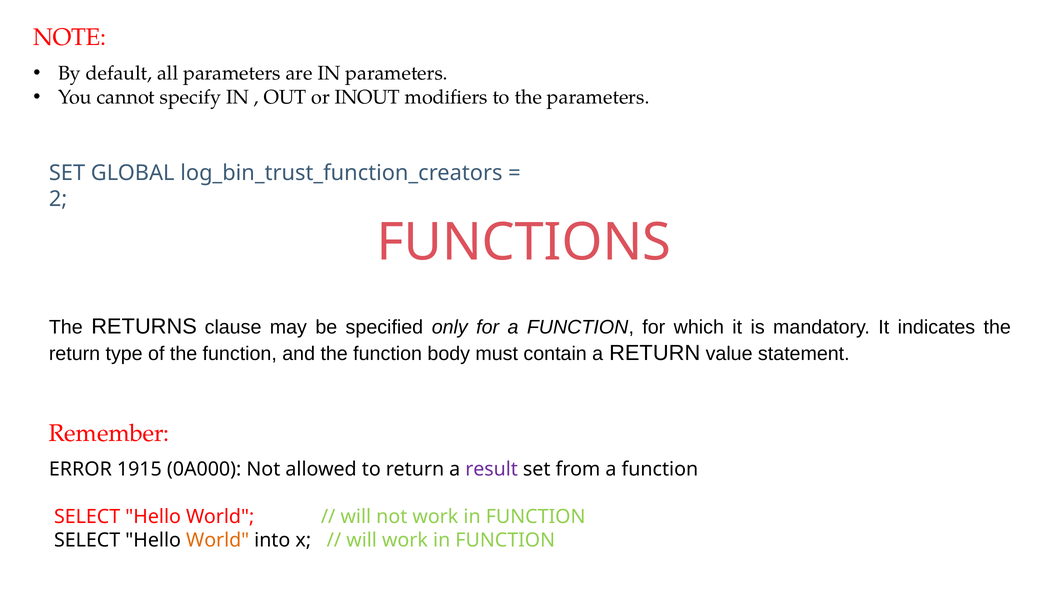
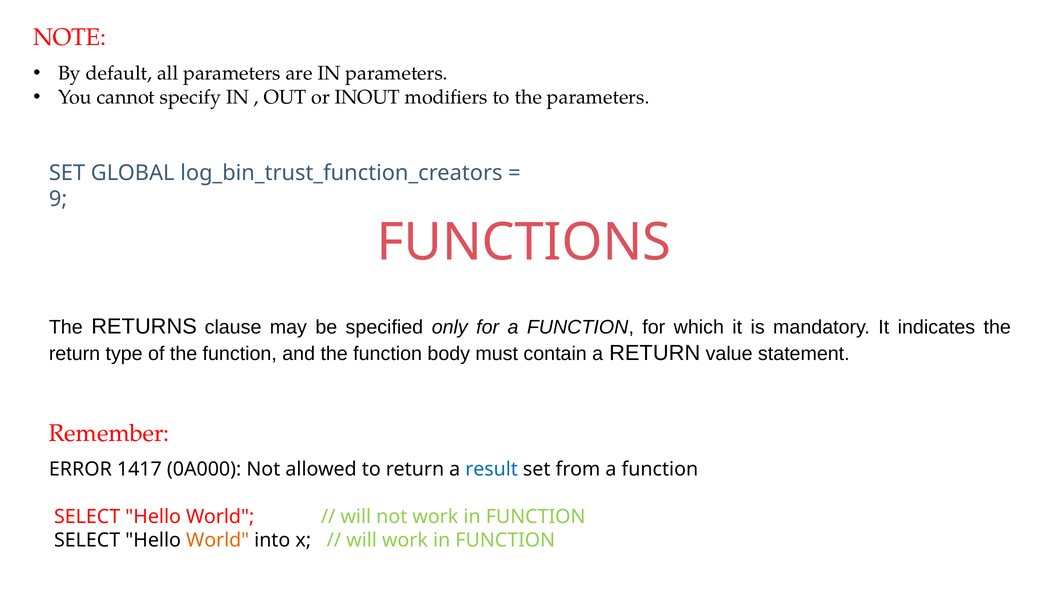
2: 2 -> 9 (58, 199)
1915: 1915 -> 1417 (139, 469)
result colour: purple -> blue (492, 469)
